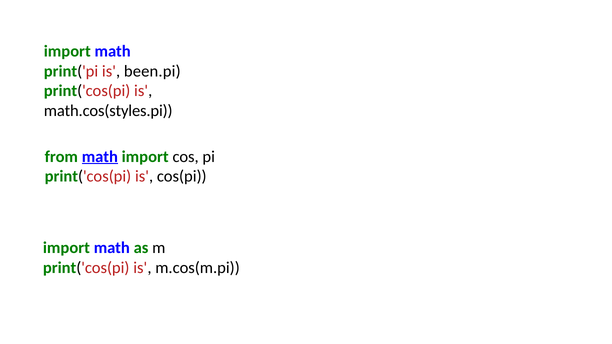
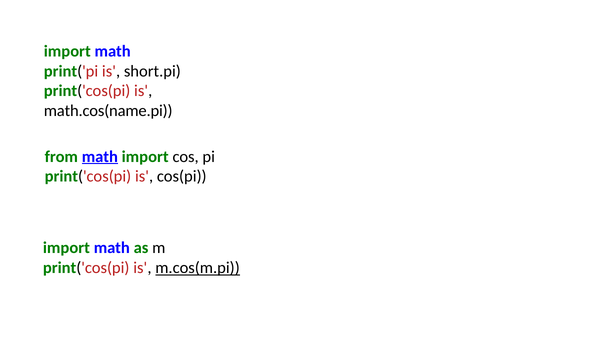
been.pi: been.pi -> short.pi (152, 71)
math.cos(styles.pi: math.cos(styles.pi -> math.cos(name.pi (108, 111)
m.cos(m.pi underline: none -> present (198, 268)
